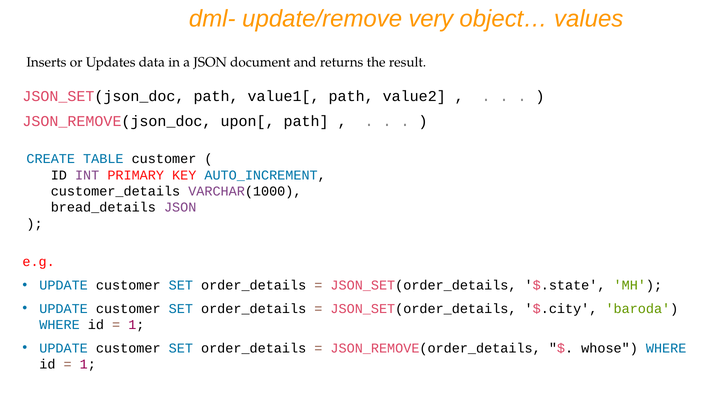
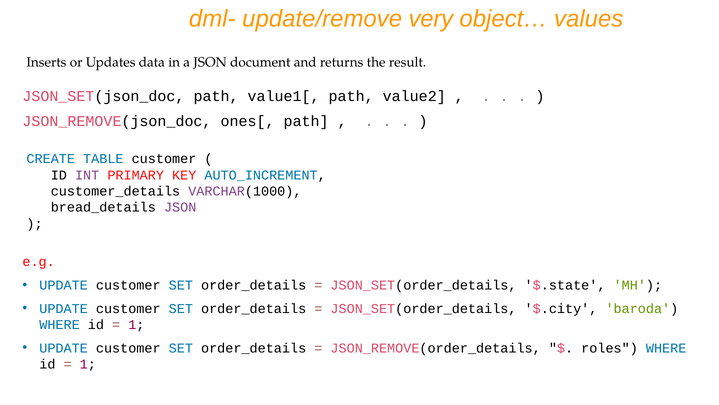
upon[: upon[ -> ones[ (248, 121)
whose: whose -> roles (610, 348)
